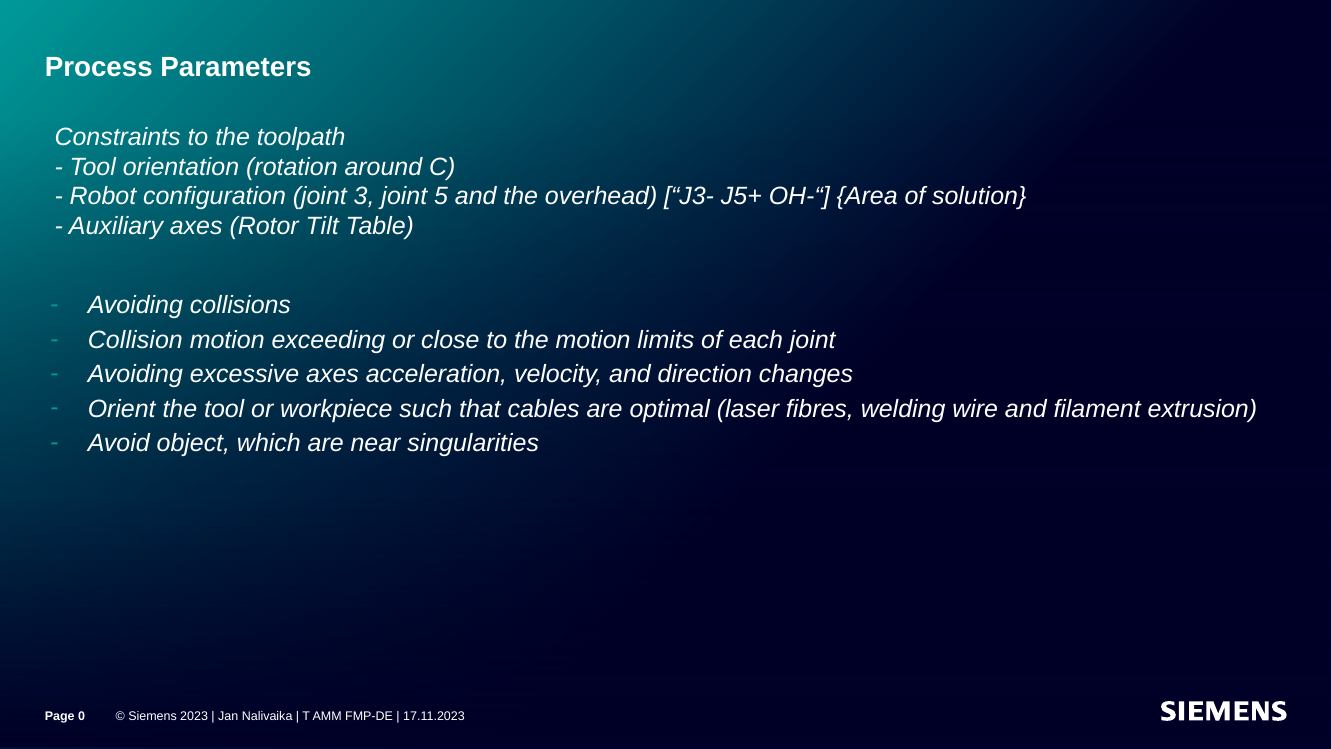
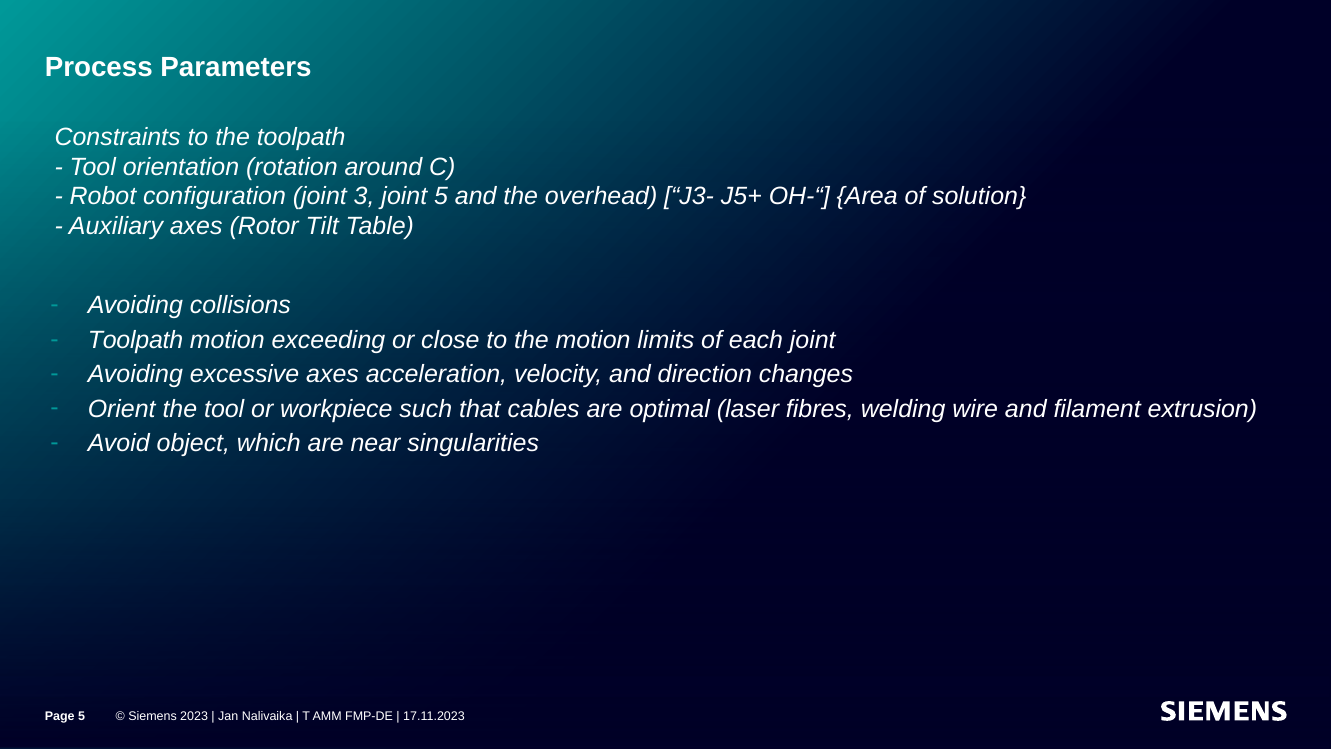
Collision: Collision -> Toolpath (136, 340)
Page 0: 0 -> 5 (82, 716)
